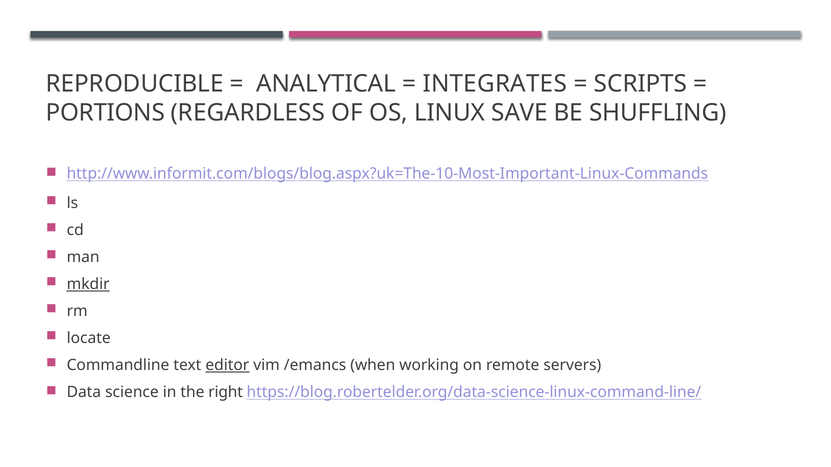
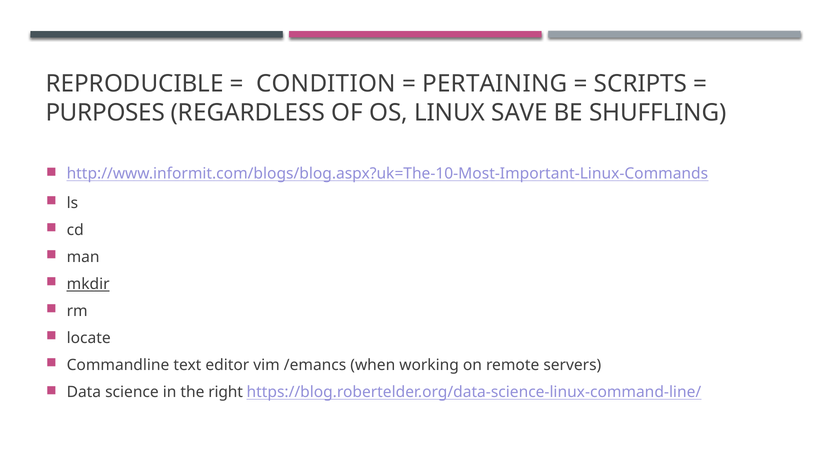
ANALYTICAL: ANALYTICAL -> CONDITION (326, 84)
INTEGRATES: INTEGRATES -> PERTAINING (495, 84)
PORTIONS: PORTIONS -> PURPOSES (105, 113)
editor underline: present -> none (227, 366)
